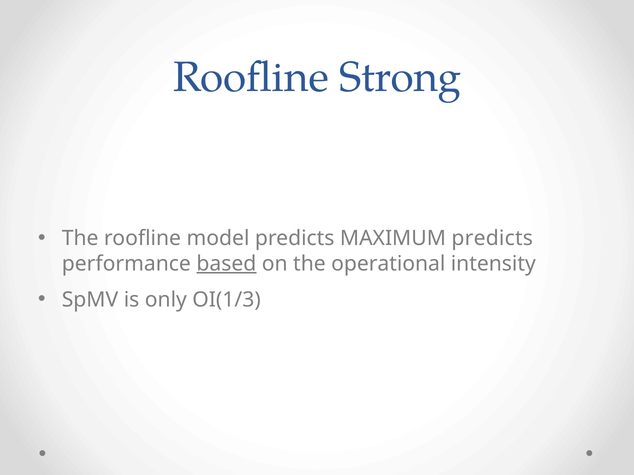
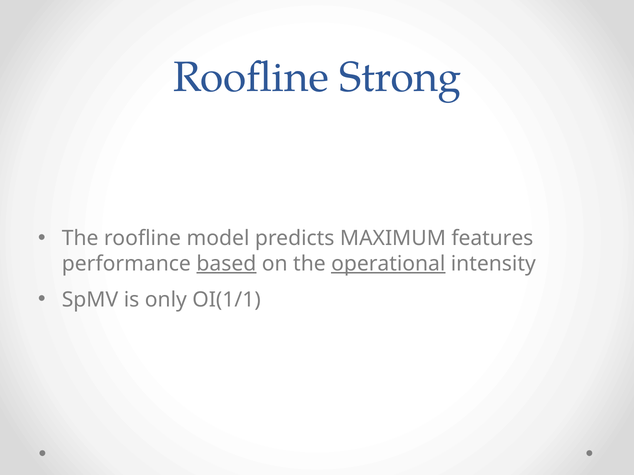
MAXIMUM predicts: predicts -> features (492, 239)
operational underline: none -> present (388, 264)
OI(1/3: OI(1/3 -> OI(1/1 (227, 300)
